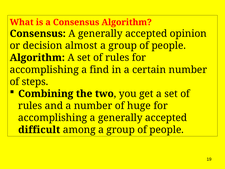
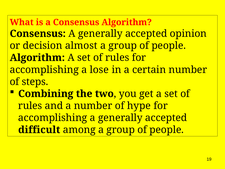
find: find -> lose (99, 70)
huge: huge -> hype (139, 106)
